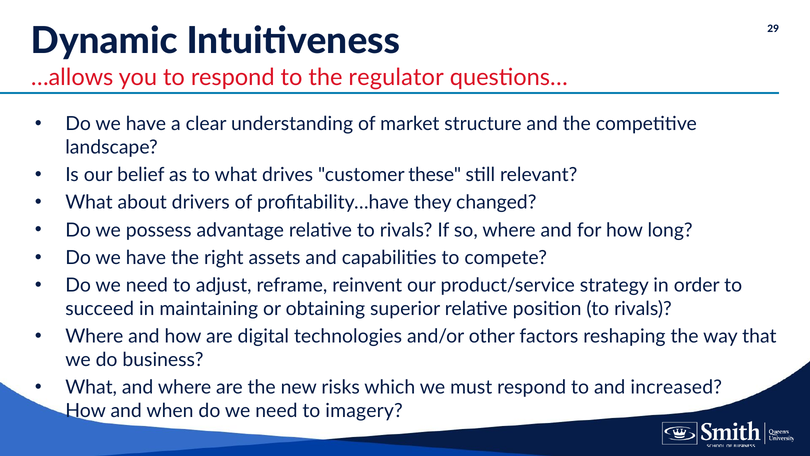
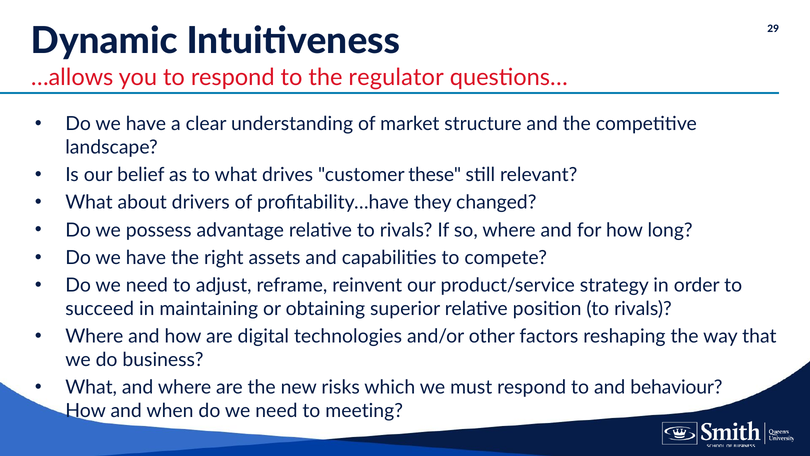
increased: increased -> behaviour (676, 387)
imagery: imagery -> meeting (364, 410)
